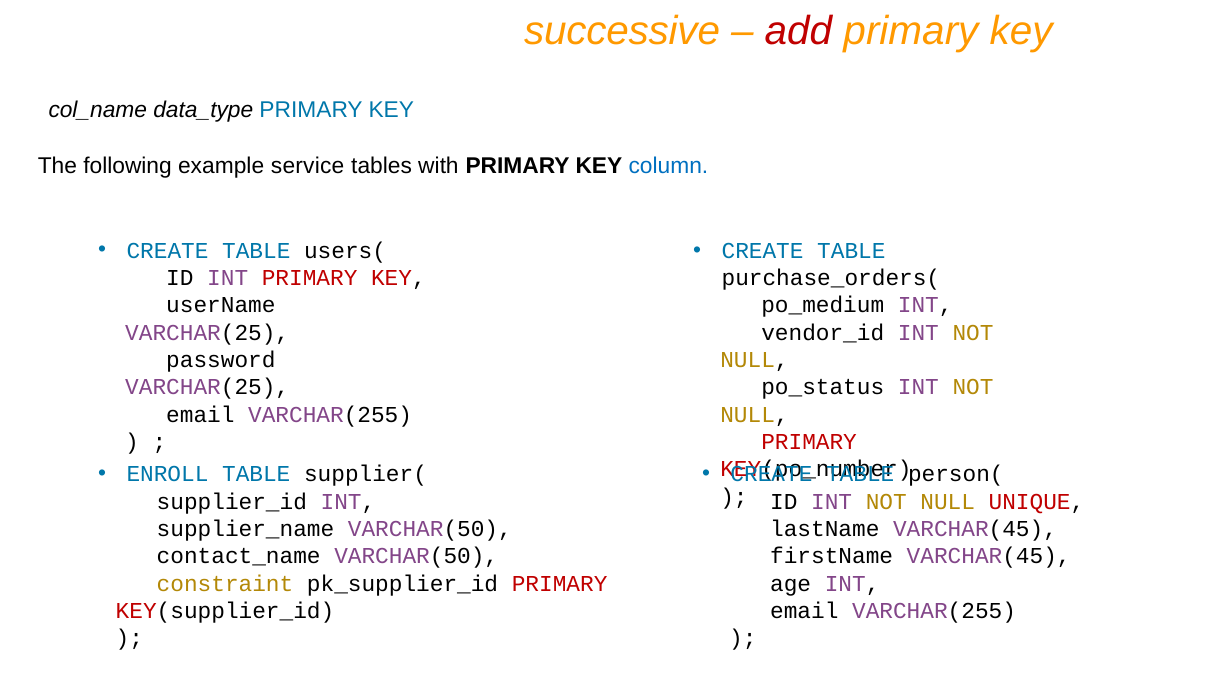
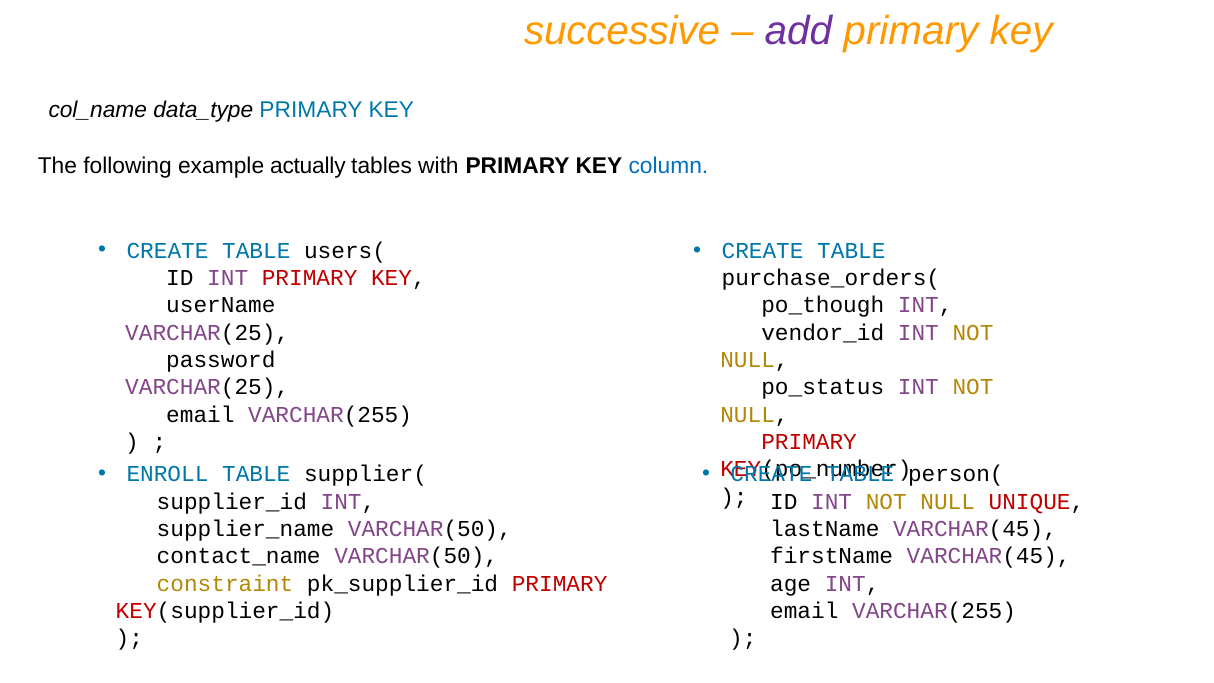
add colour: red -> purple (798, 32)
service: service -> actually (308, 166)
po_medium: po_medium -> po_though (823, 305)
